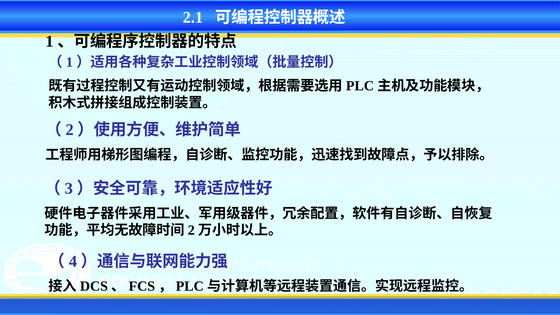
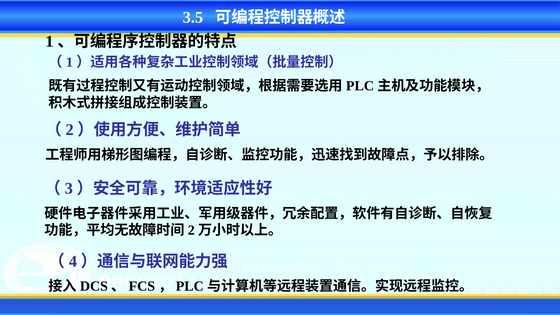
2.1: 2.1 -> 3.5 (193, 17)
